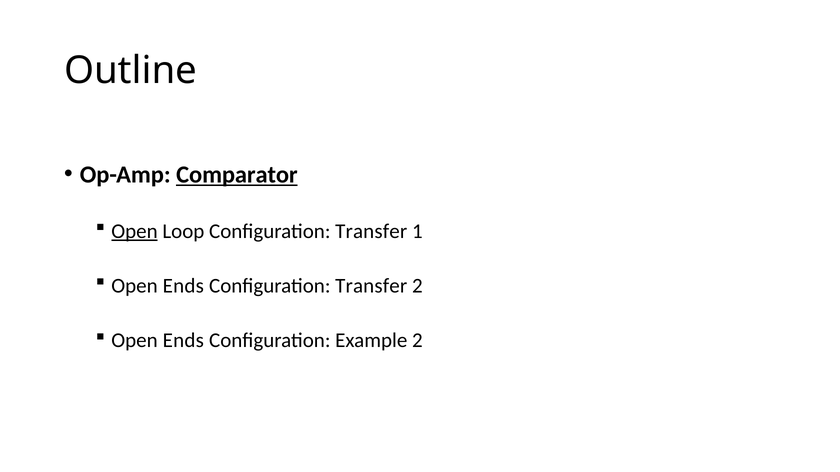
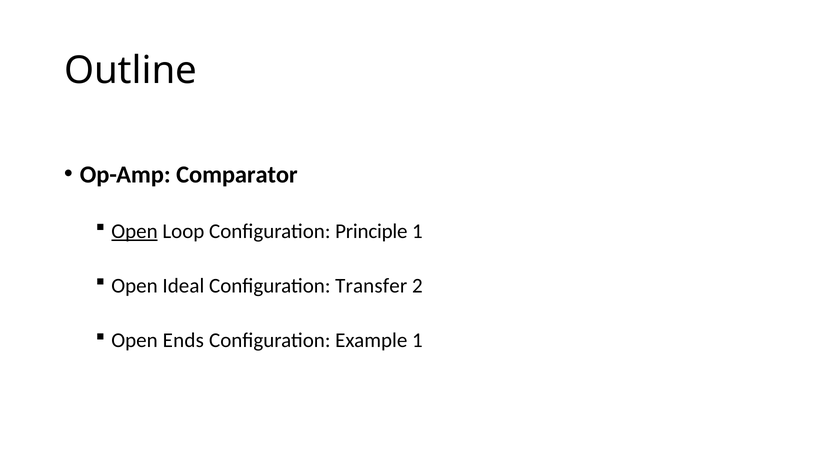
Comparator underline: present -> none (237, 175)
Loop Configuration Transfer: Transfer -> Principle (371, 231)
Ends: Ends -> Ideal (183, 286)
Example 2: 2 -> 1 (417, 341)
